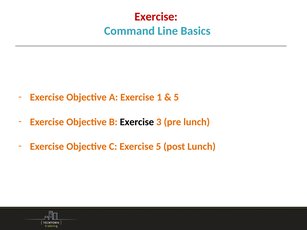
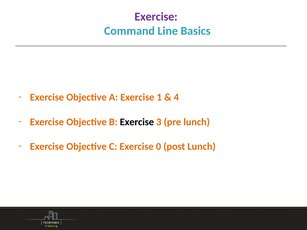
Exercise colour: red -> purple (156, 17)
5: 5 -> 4 (176, 97)
Exercise 5: 5 -> 0 (158, 147)
